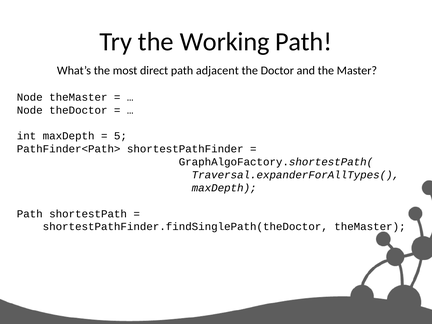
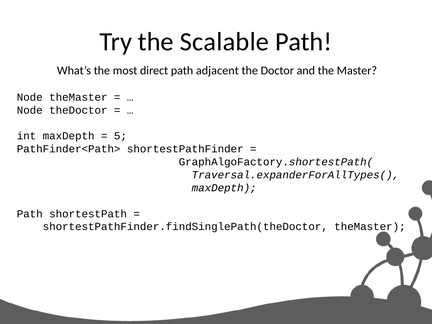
Working: Working -> Scalable (224, 42)
